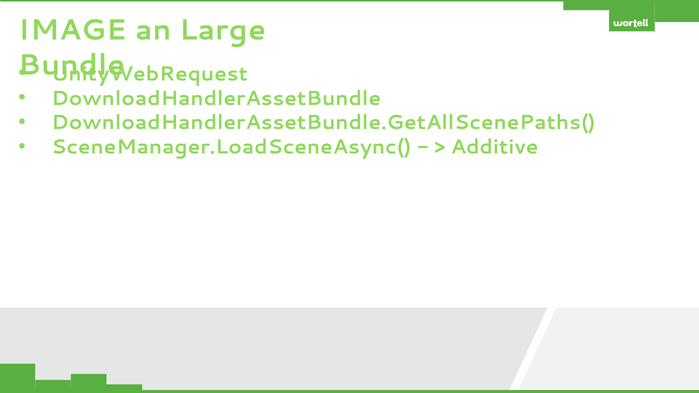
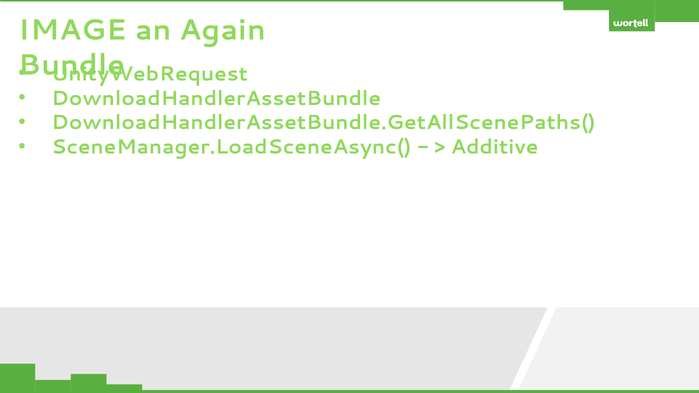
Large: Large -> Again (223, 30)
